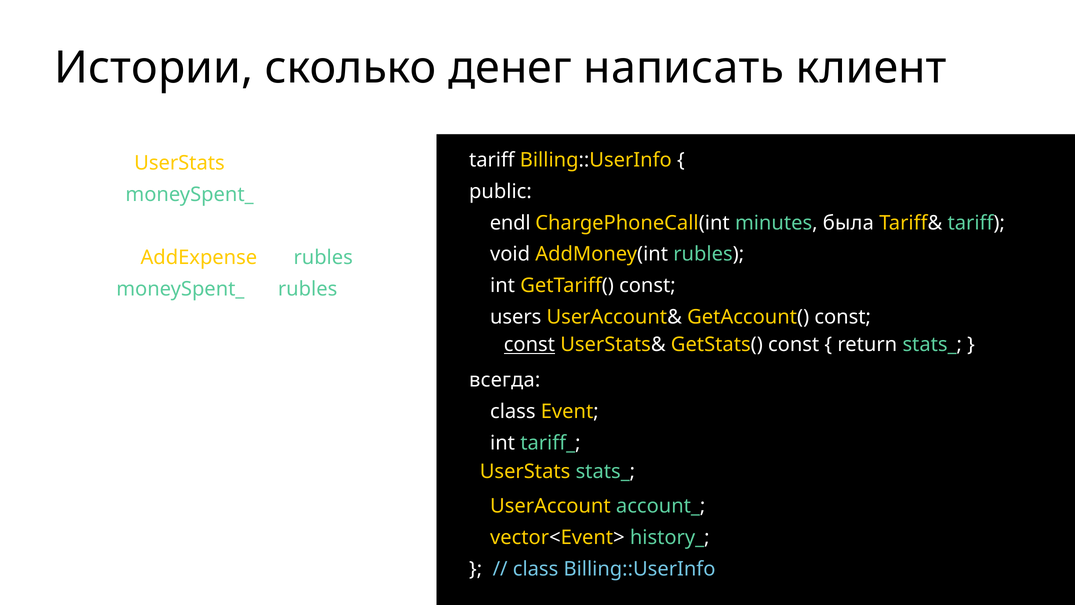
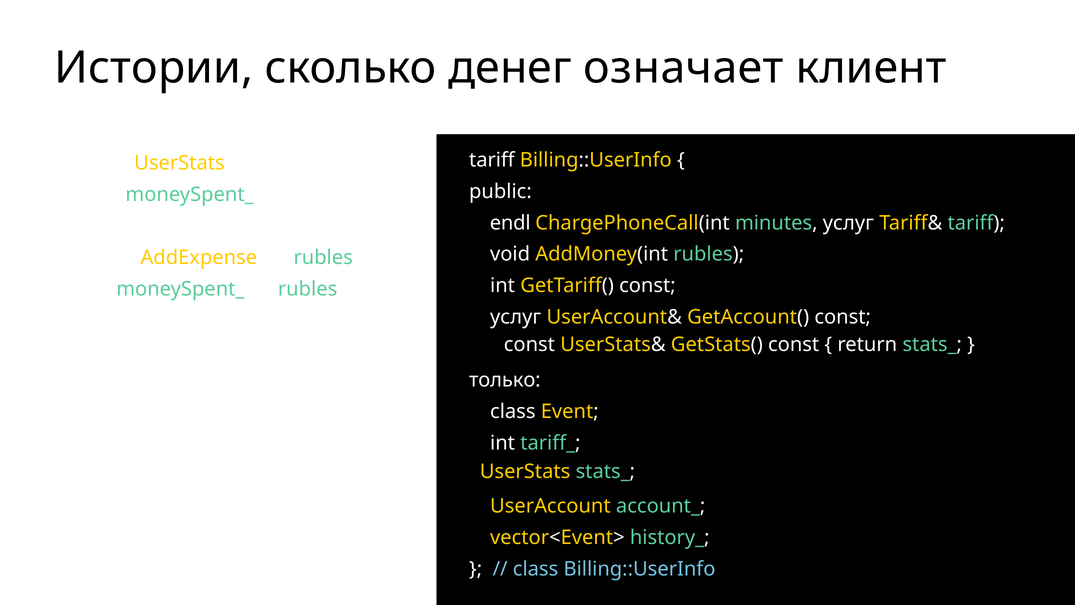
написать: написать -> означает (684, 68)
minutes была: была -> услуг (848, 223)
users: users -> услуг (516, 317)
const underline: present -> none (529, 345)
всегда: всегда -> только (505, 380)
